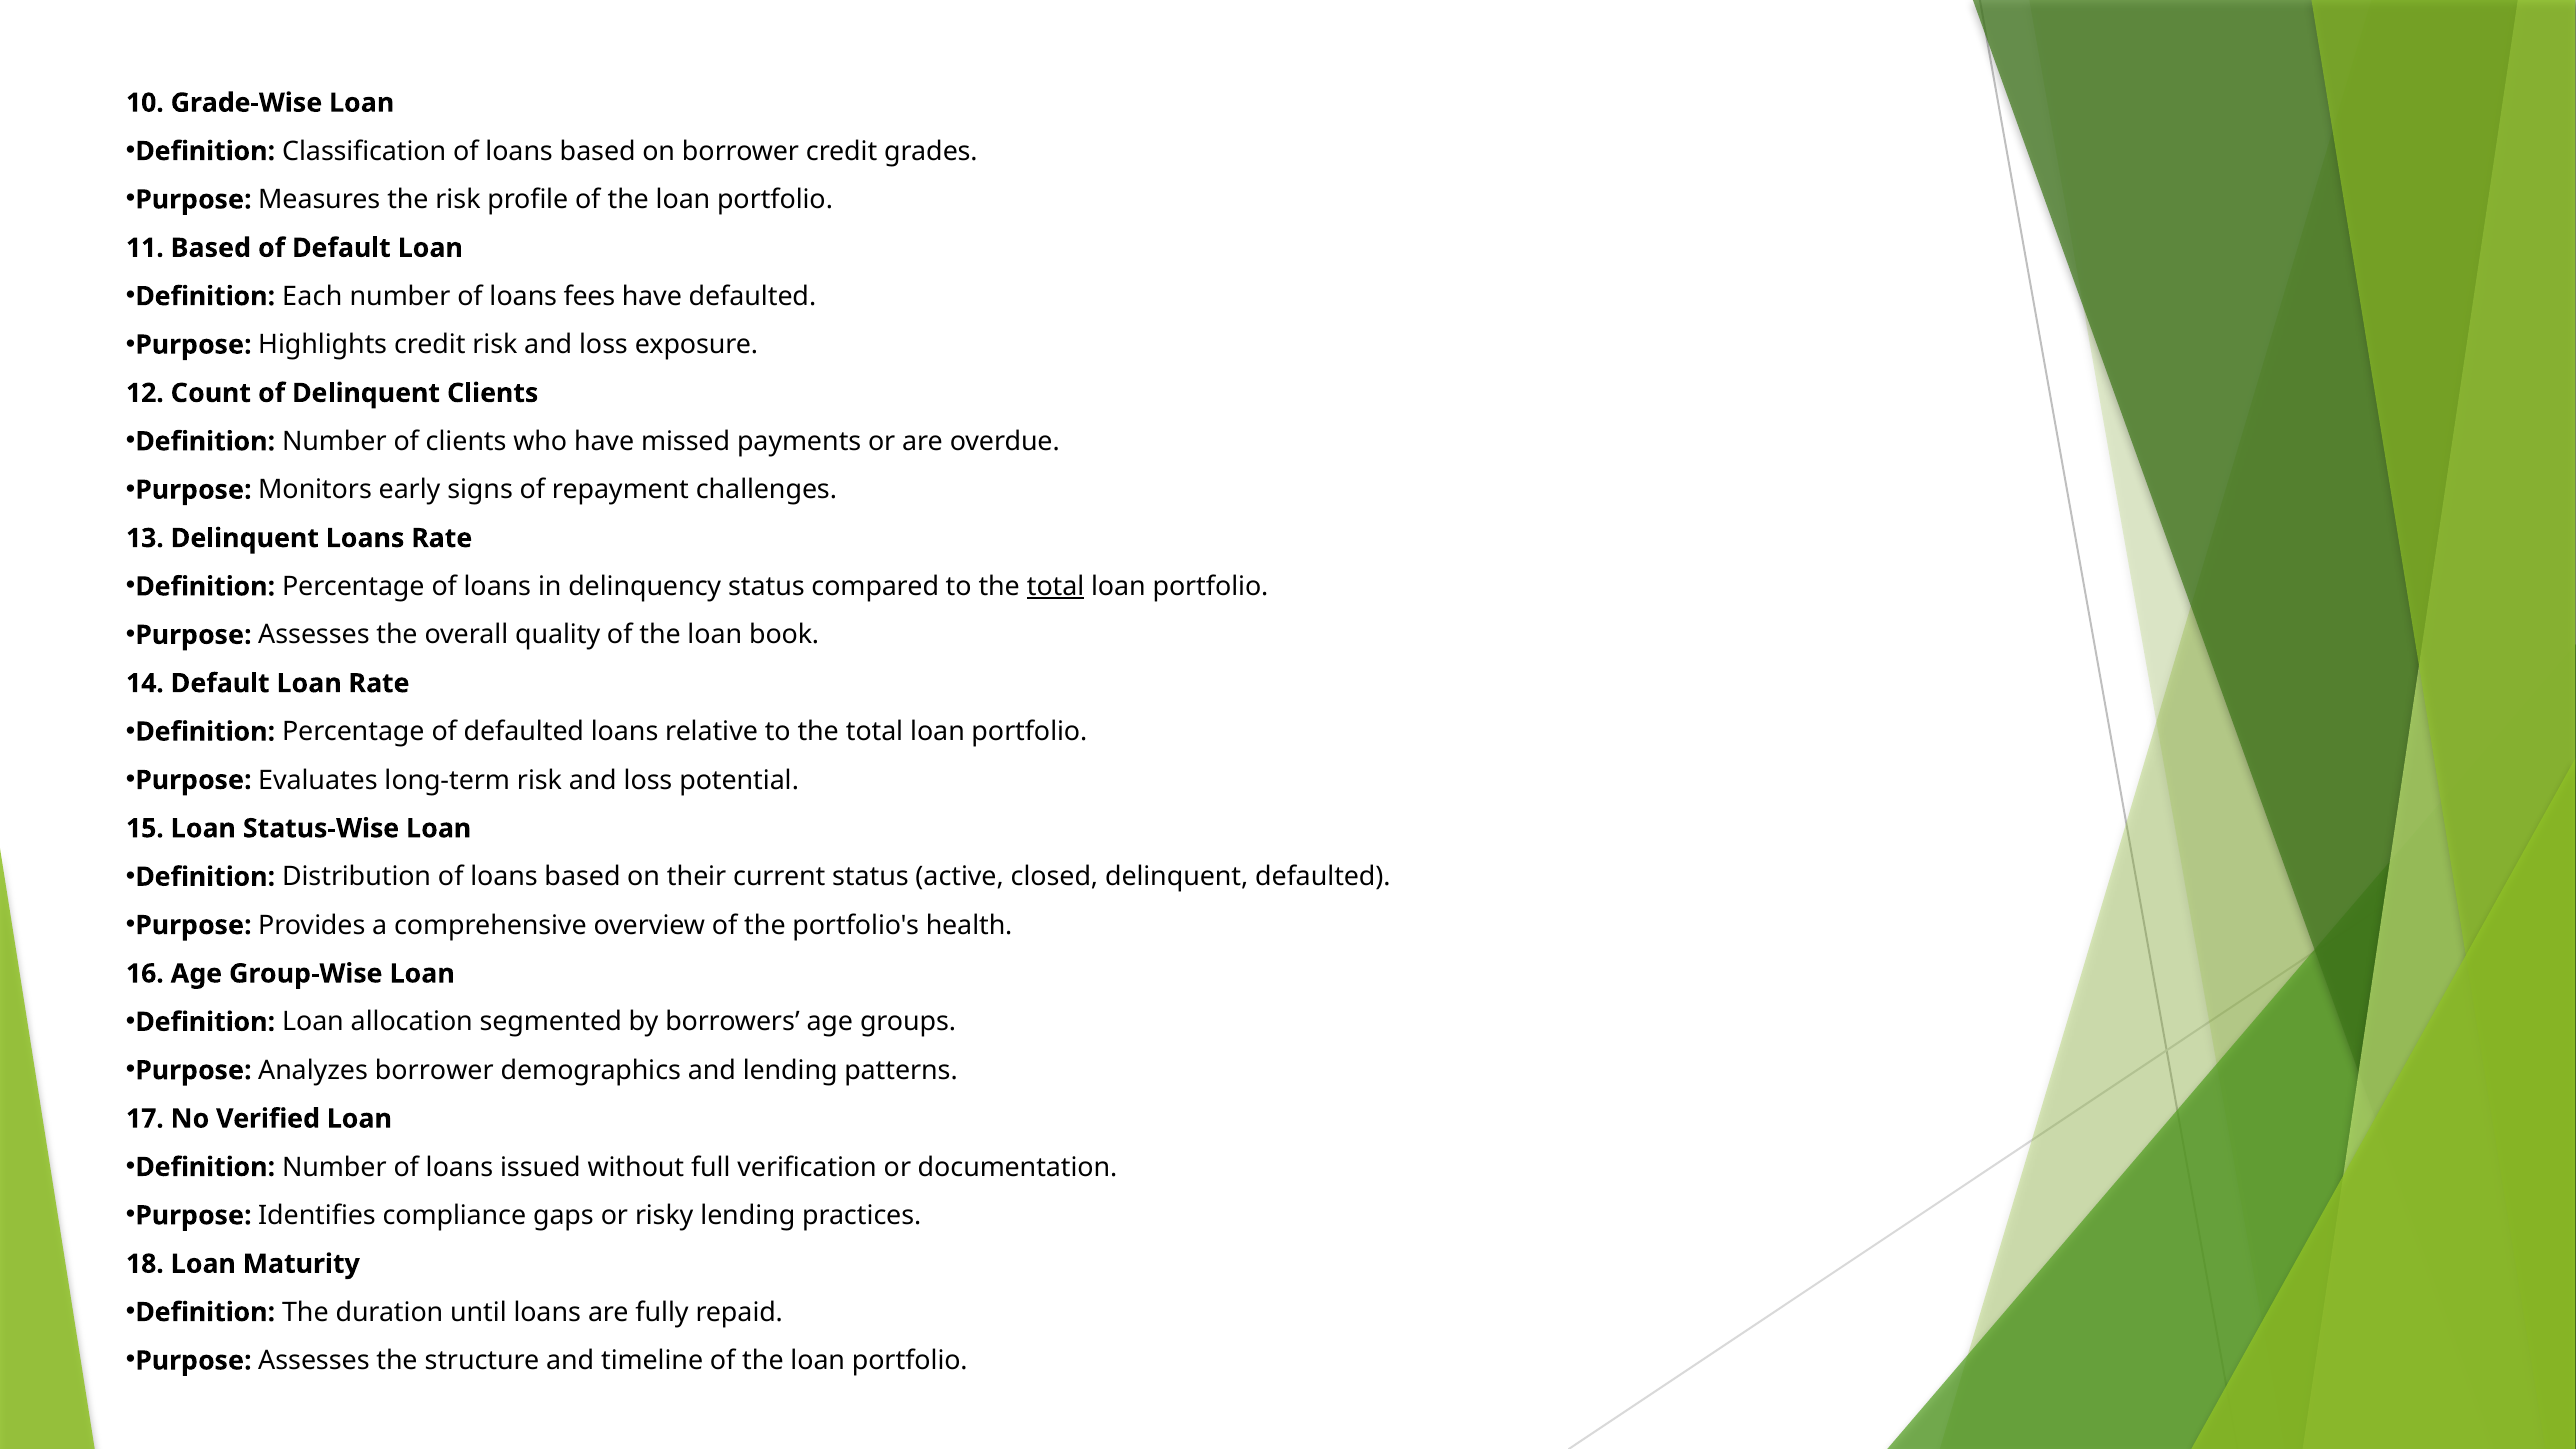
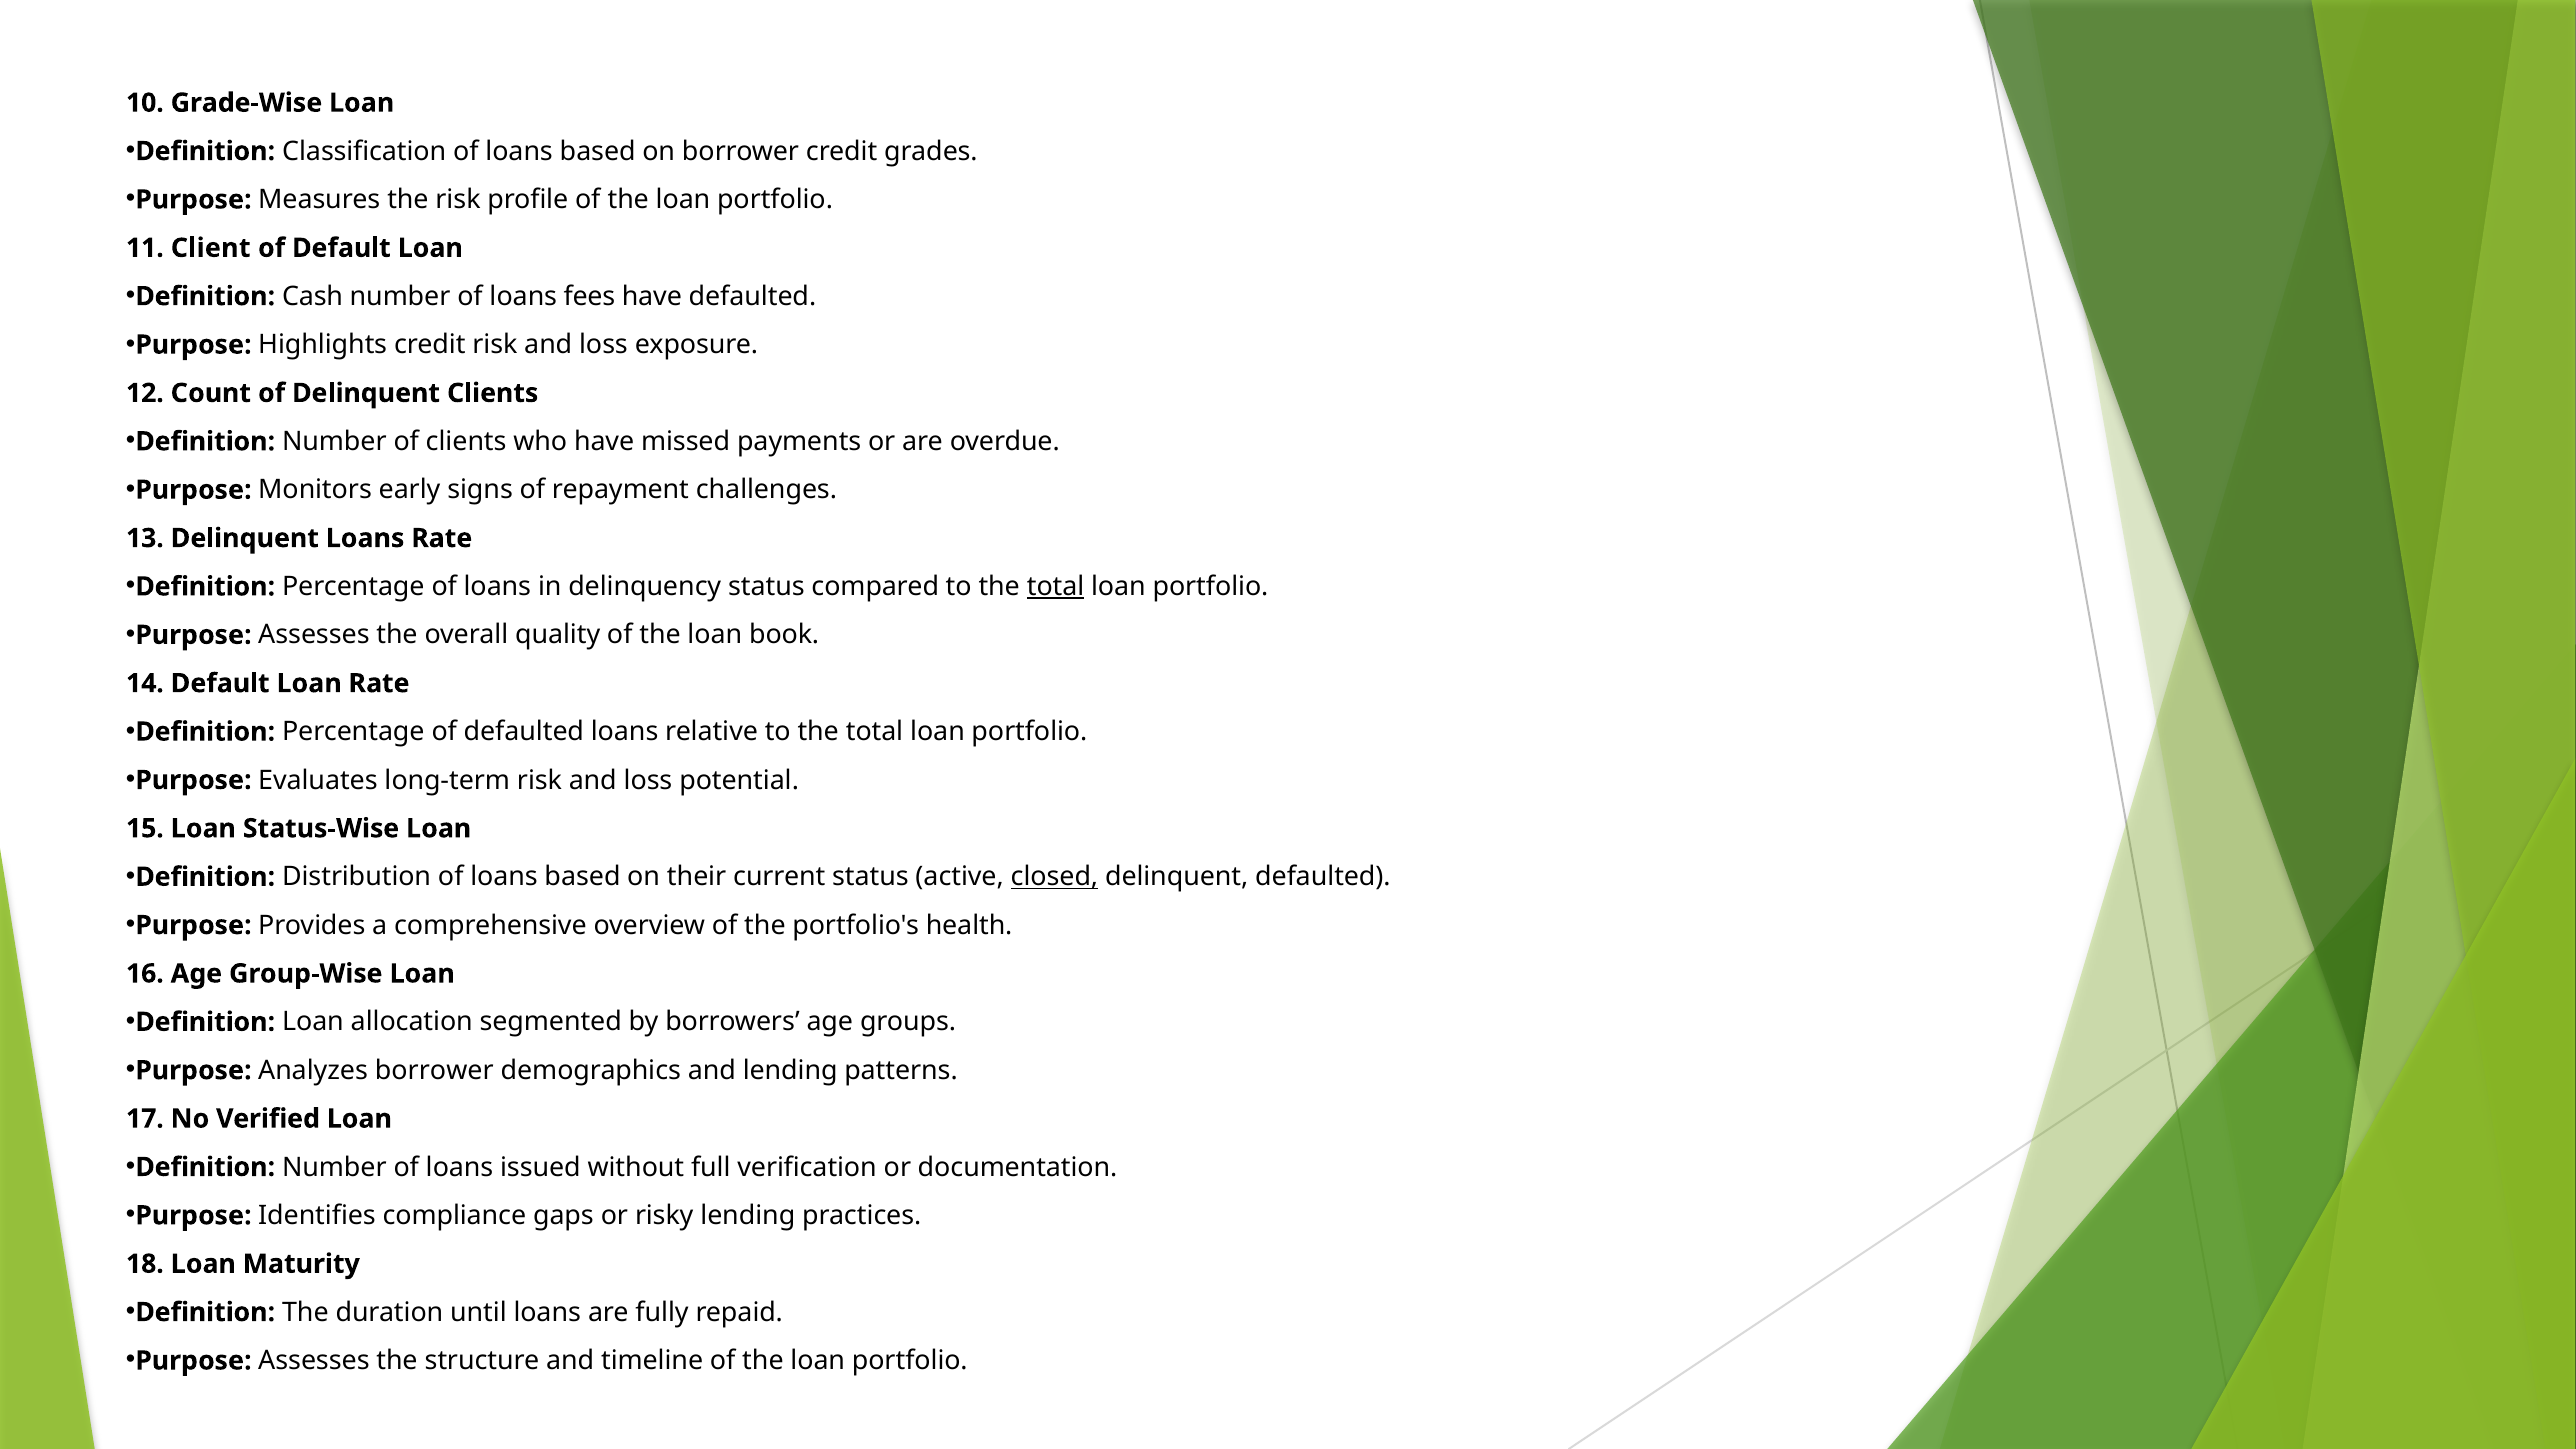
11 Based: Based -> Client (211, 248)
Each: Each -> Cash (313, 296)
closed underline: none -> present (1054, 877)
